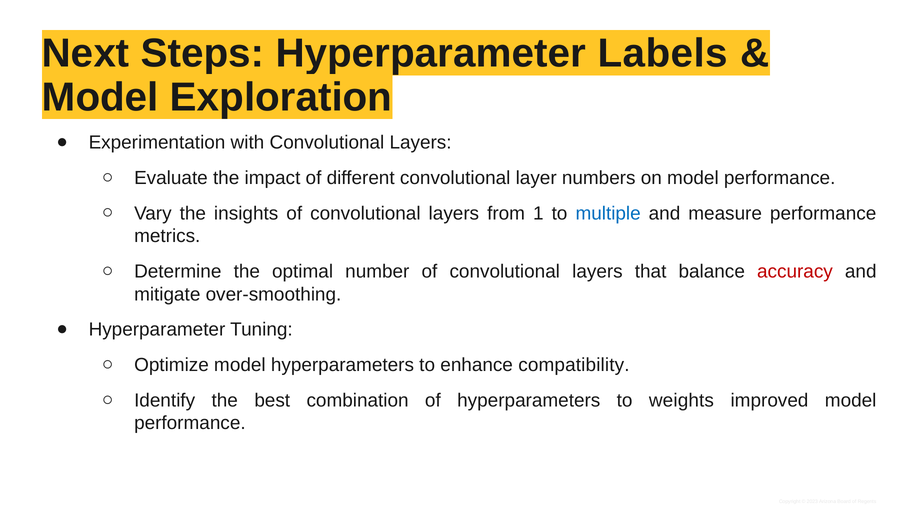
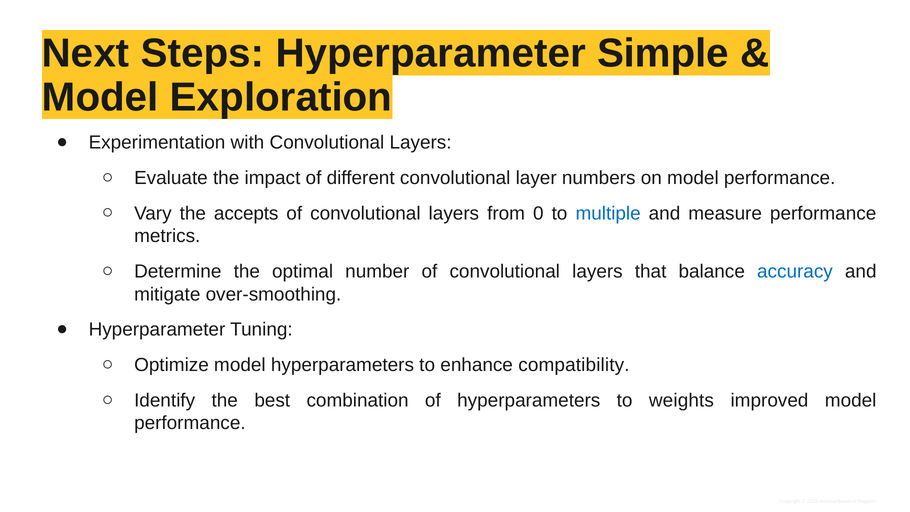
Labels: Labels -> Simple (663, 53)
insights: insights -> accepts (246, 213)
1: 1 -> 0 (538, 213)
accuracy colour: red -> blue (795, 271)
